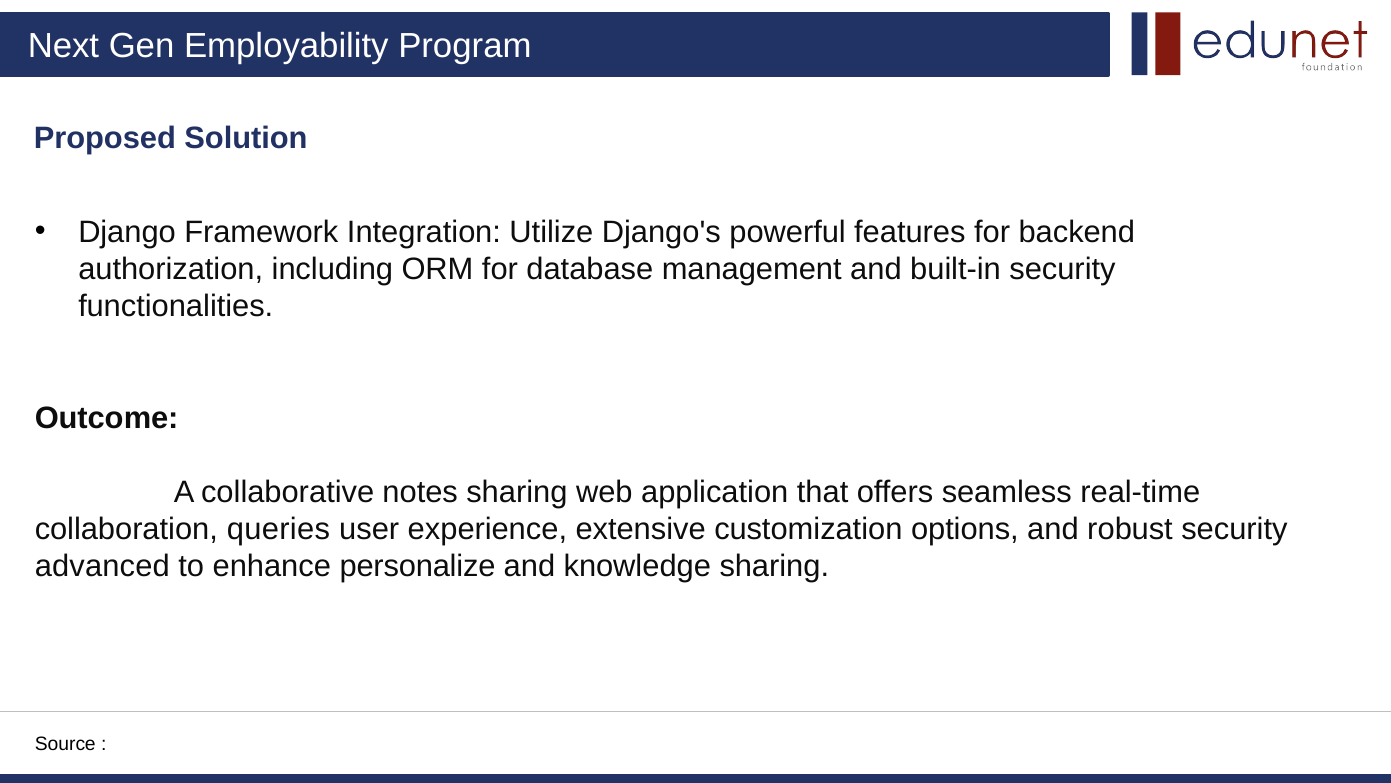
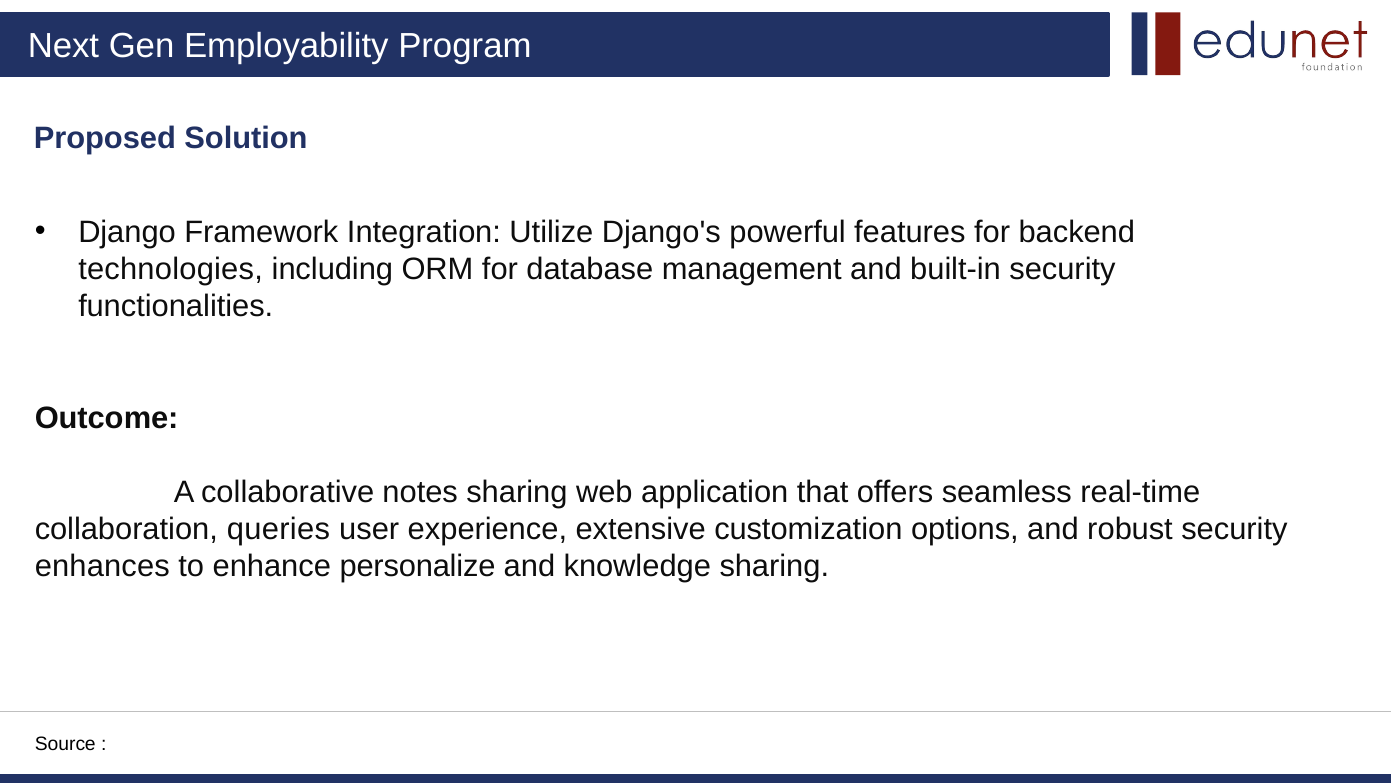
authorization: authorization -> technologies (171, 269)
advanced: advanced -> enhances (102, 566)
